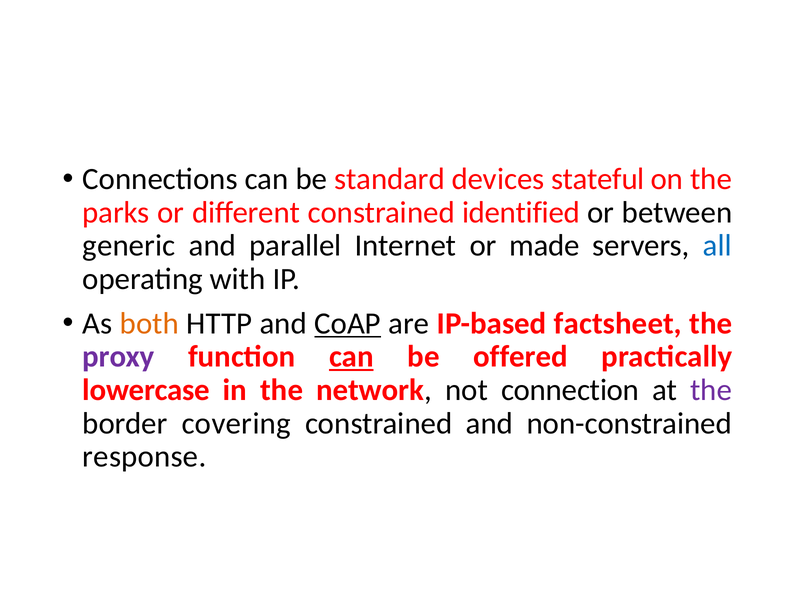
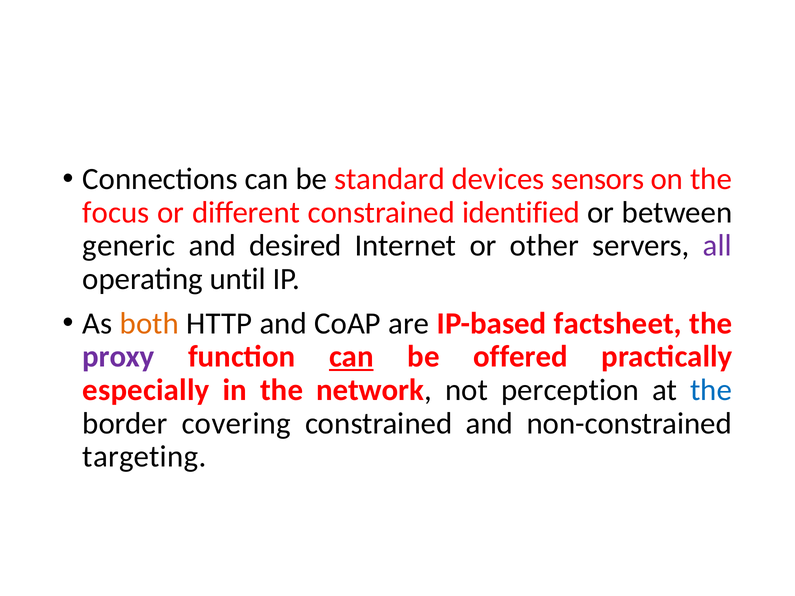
stateful: stateful -> sensors (598, 179)
parks: parks -> focus (116, 212)
parallel: parallel -> desired (295, 246)
made: made -> other (544, 246)
all colour: blue -> purple (717, 246)
with: with -> until (238, 279)
CoAP underline: present -> none (348, 324)
lowercase: lowercase -> especially (146, 390)
connection: connection -> perception (570, 390)
the colour: purple -> blue (711, 390)
response: response -> targeting (144, 457)
